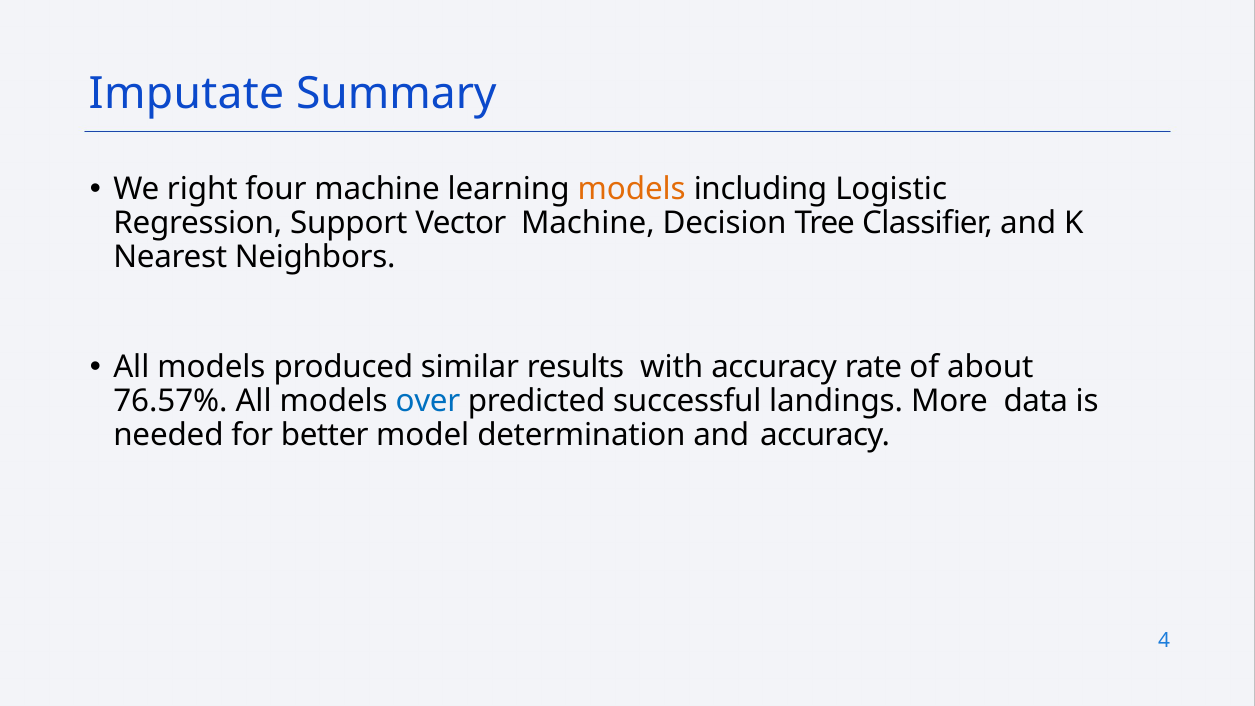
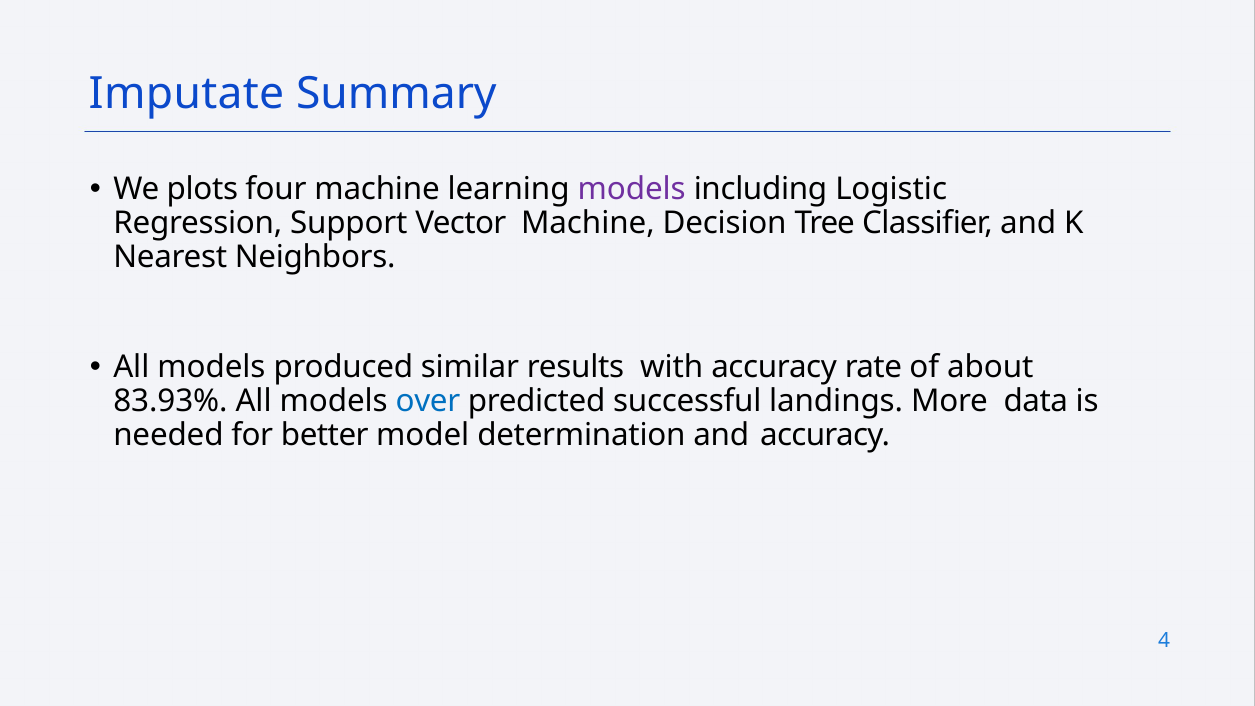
right: right -> plots (202, 189)
models colour: orange -> purple (632, 189)
76.57%: 76.57% -> 83.93% (170, 401)
